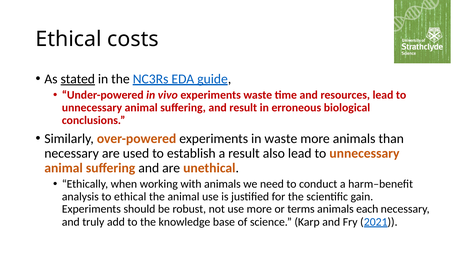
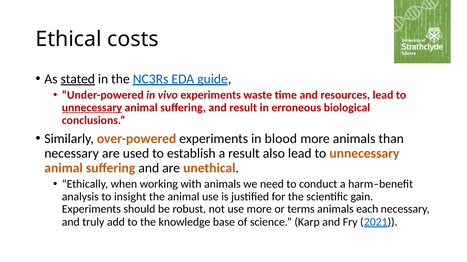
unnecessary underline: none -> present (92, 108)
in waste: waste -> blood (281, 139)
to ethical: ethical -> insight (130, 197)
